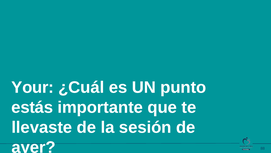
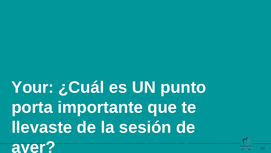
estás: estás -> porta (32, 107)
